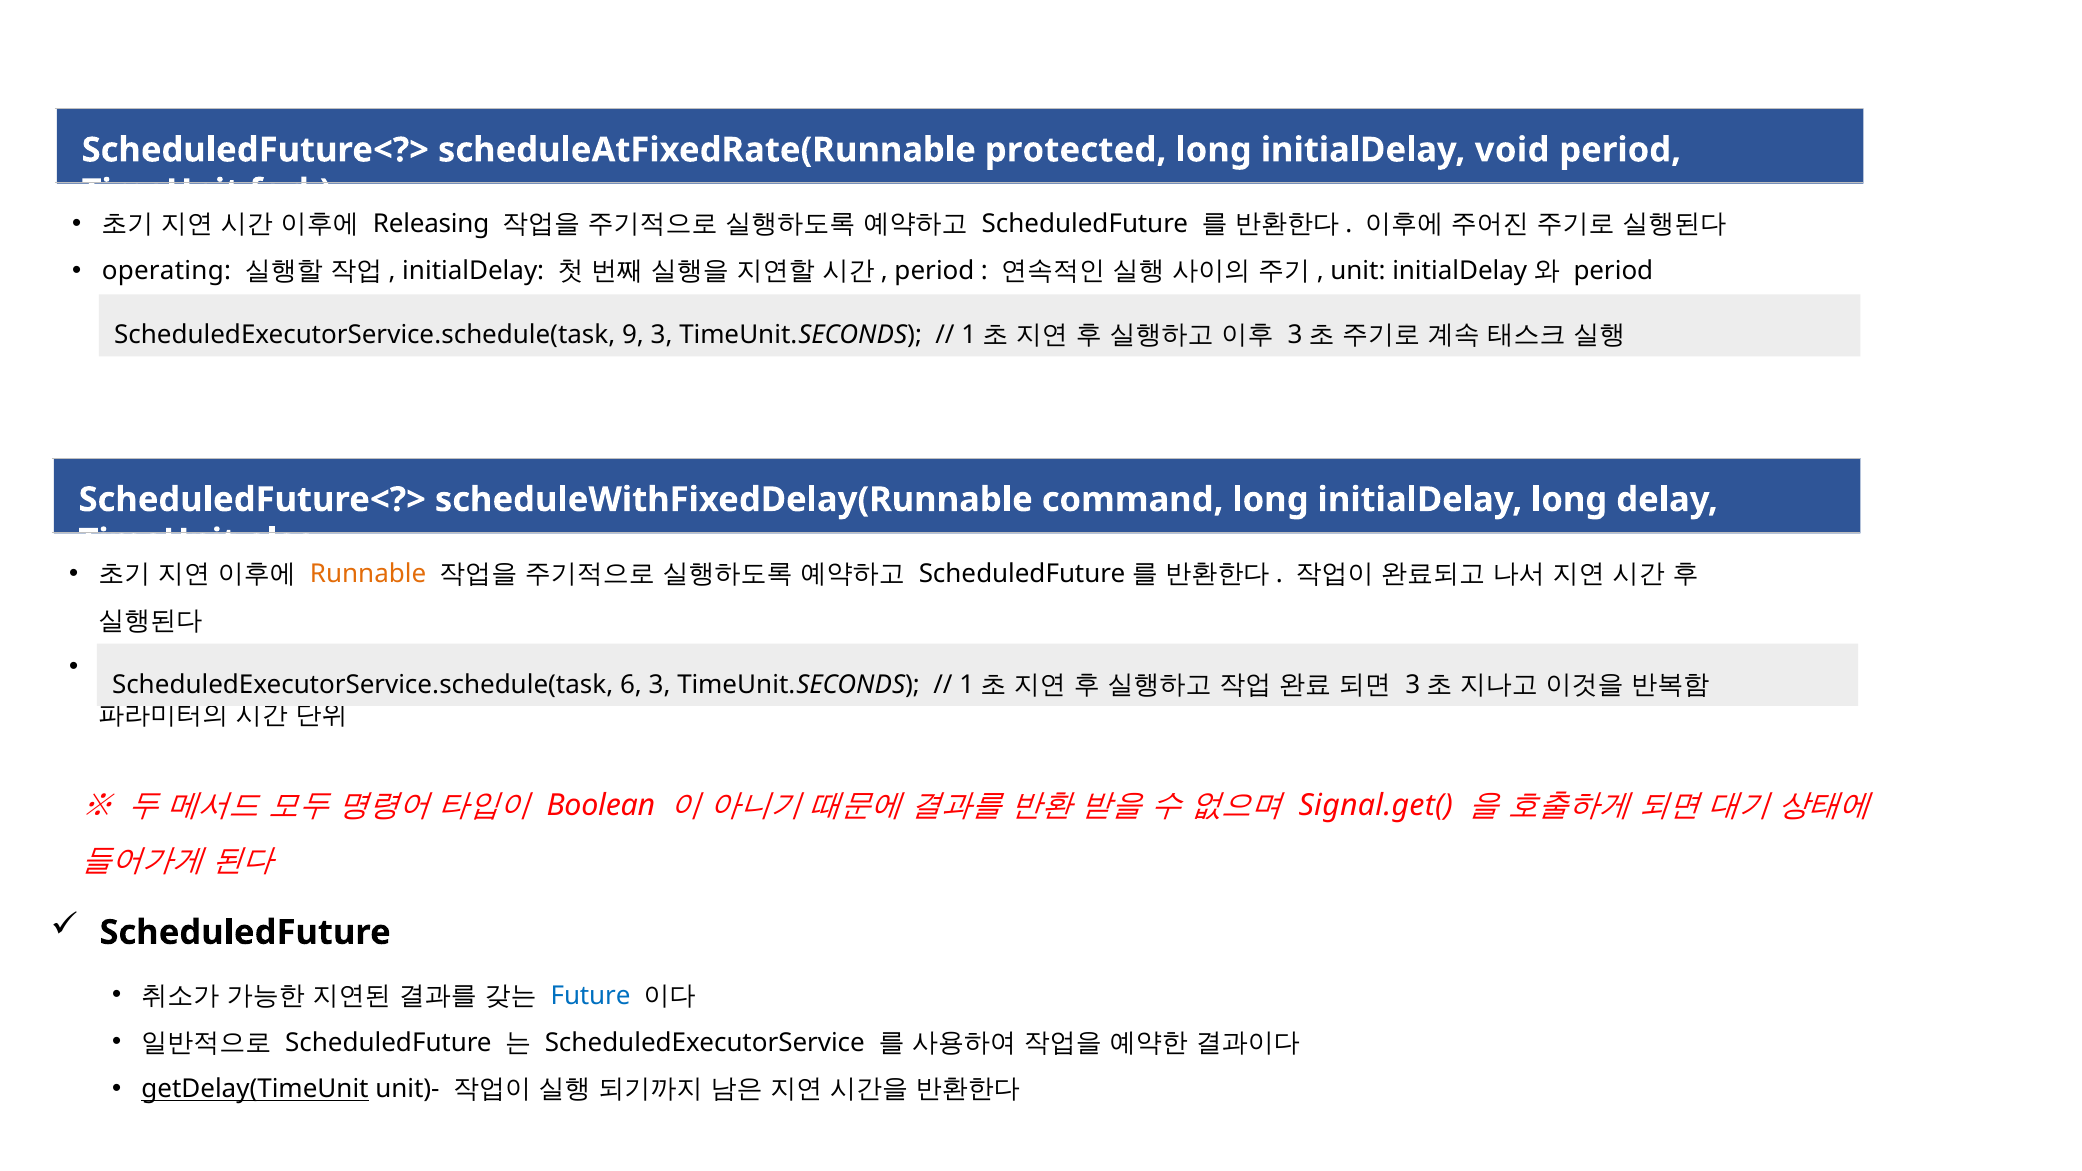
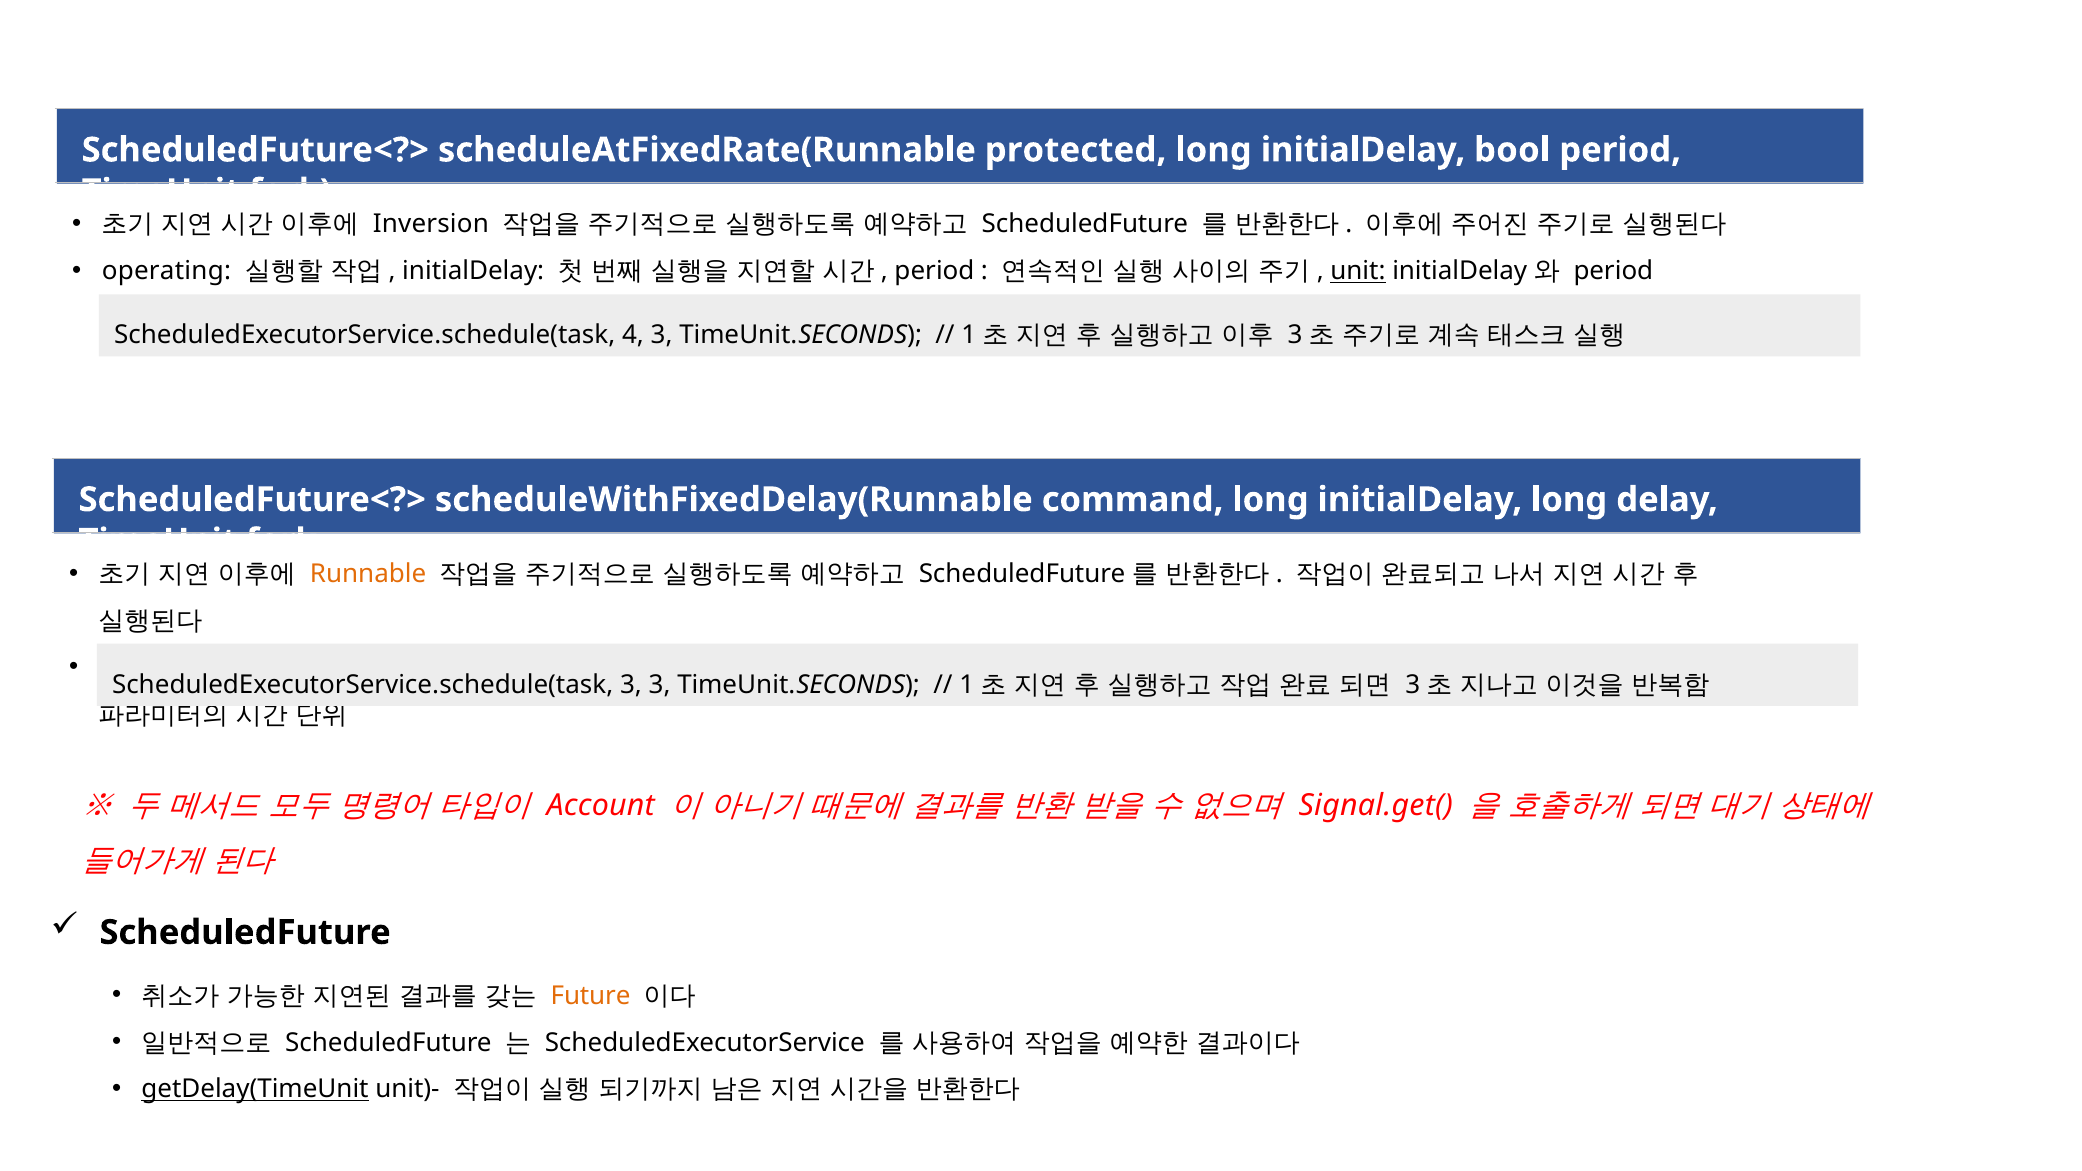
void: void -> bool (1512, 150)
Releasing: Releasing -> Inversion (431, 224)
unit underline: none -> present (1358, 271)
9: 9 -> 4 (633, 335)
else: else -> fork (281, 541)
6: 6 -> 3 (631, 684)
Boolean: Boolean -> Account (601, 806)
Future colour: blue -> orange (591, 996)
